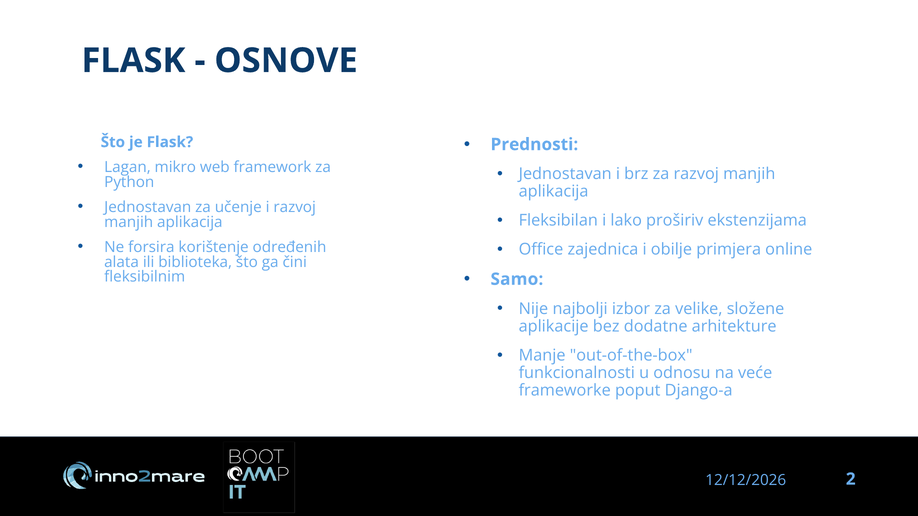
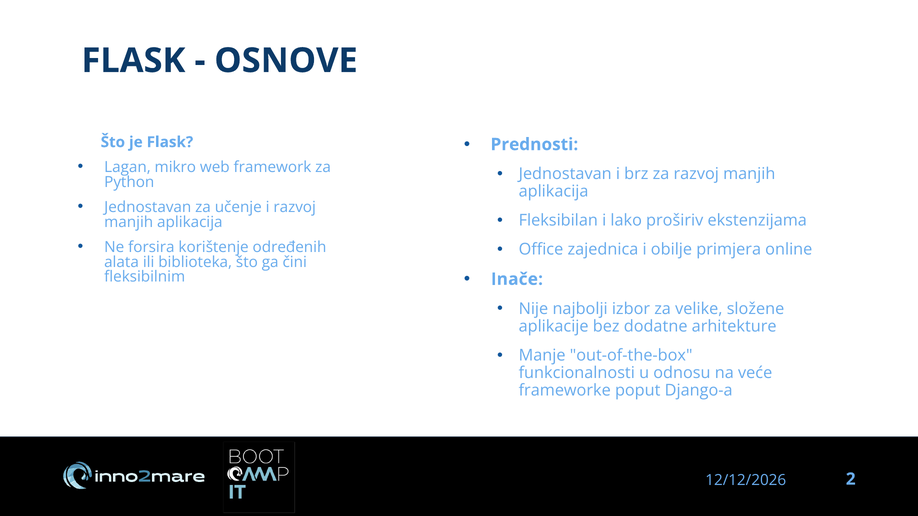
Samo: Samo -> Inače (517, 279)
